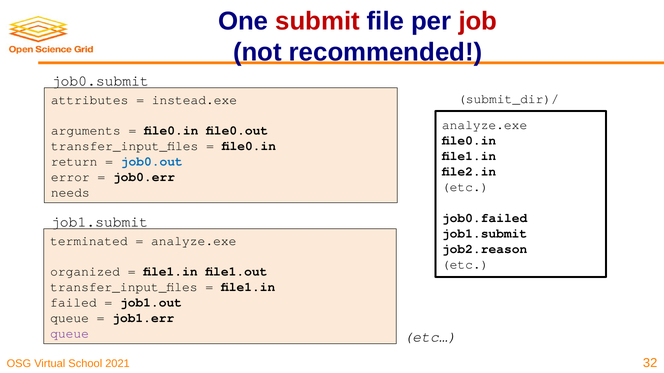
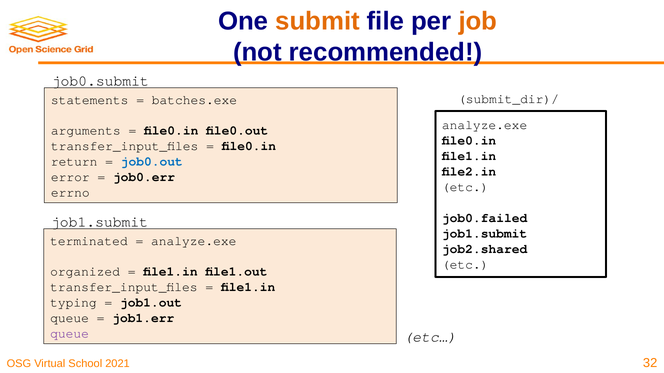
submit colour: red -> orange (318, 21)
job colour: red -> orange (478, 21)
attributes: attributes -> statements (90, 100)
instead.exe: instead.exe -> batches.exe (194, 100)
needs: needs -> errno (70, 193)
job2.reason: job2.reason -> job2.shared (485, 249)
failed: failed -> typing (73, 303)
